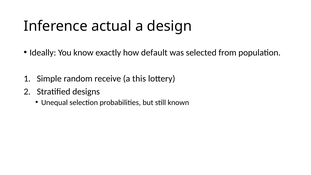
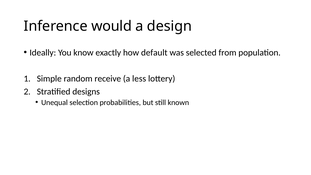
actual: actual -> would (112, 26)
this: this -> less (139, 79)
